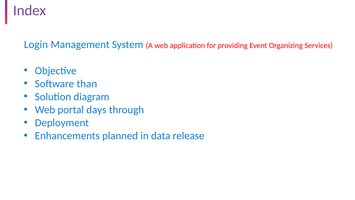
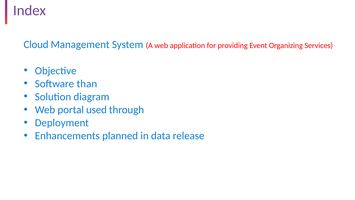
Login: Login -> Cloud (36, 45)
days: days -> used (96, 110)
